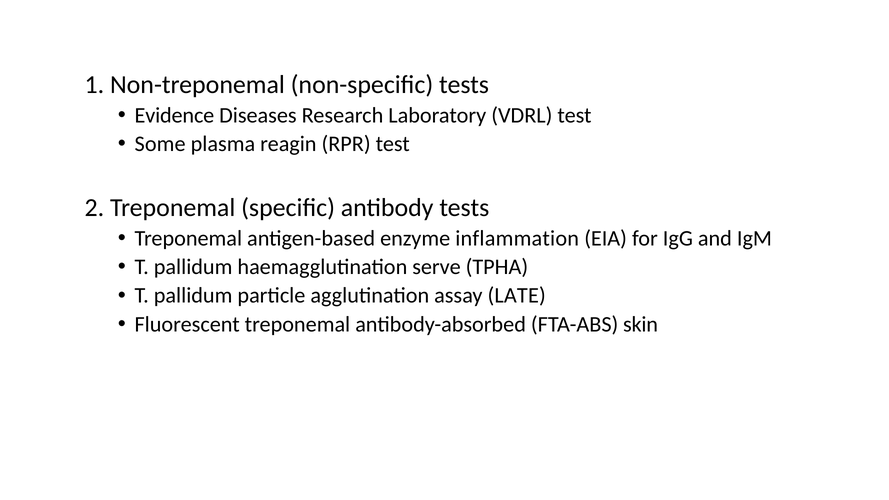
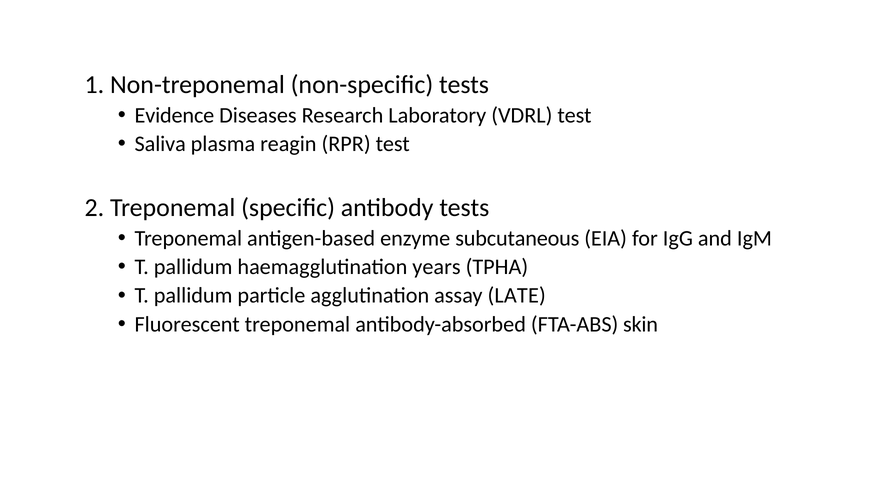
Some: Some -> Saliva (160, 144)
inflammation: inflammation -> subcutaneous (517, 238)
serve: serve -> years (436, 267)
